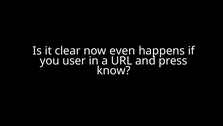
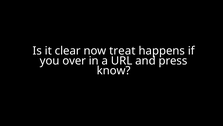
even: even -> treat (122, 51)
user: user -> over (74, 60)
